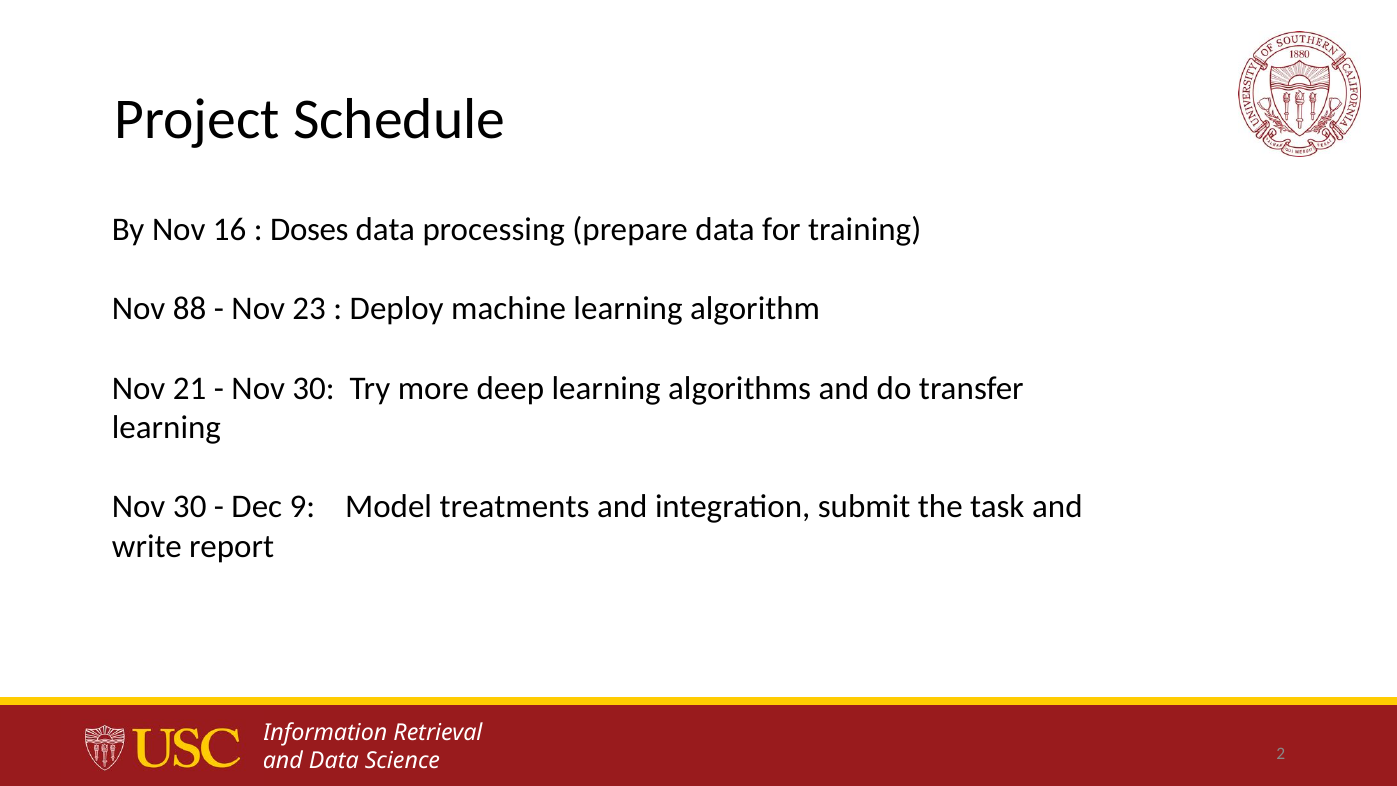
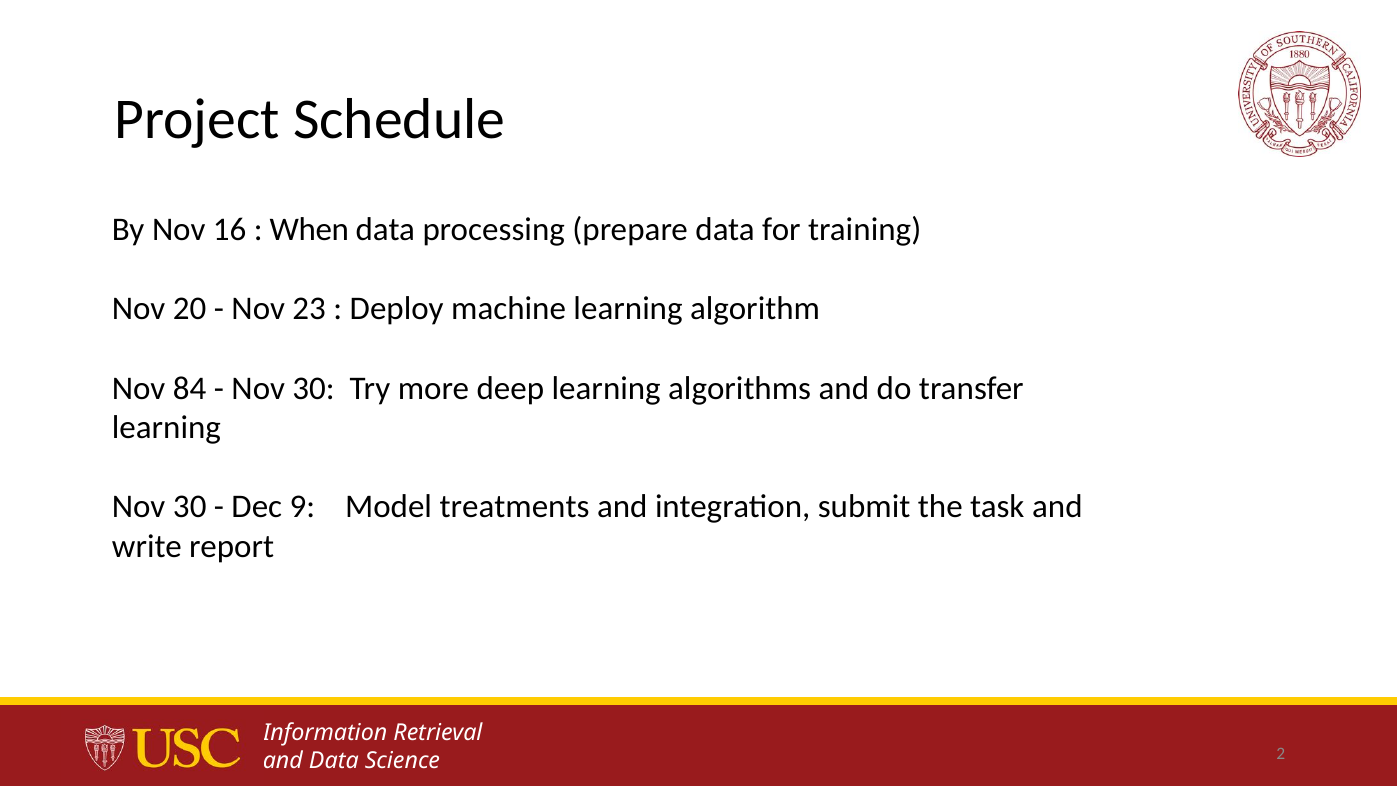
Doses: Doses -> When (309, 230)
88: 88 -> 20 (190, 309)
21: 21 -> 84 (190, 388)
